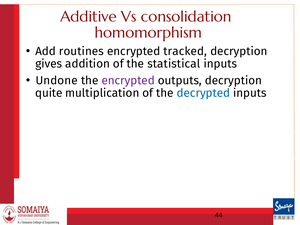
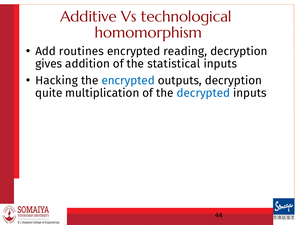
consolidation: consolidation -> technological (186, 17)
tracked: tracked -> reading (185, 51)
Undone: Undone -> Hacking (57, 81)
encrypted colour: purple -> blue (128, 81)
